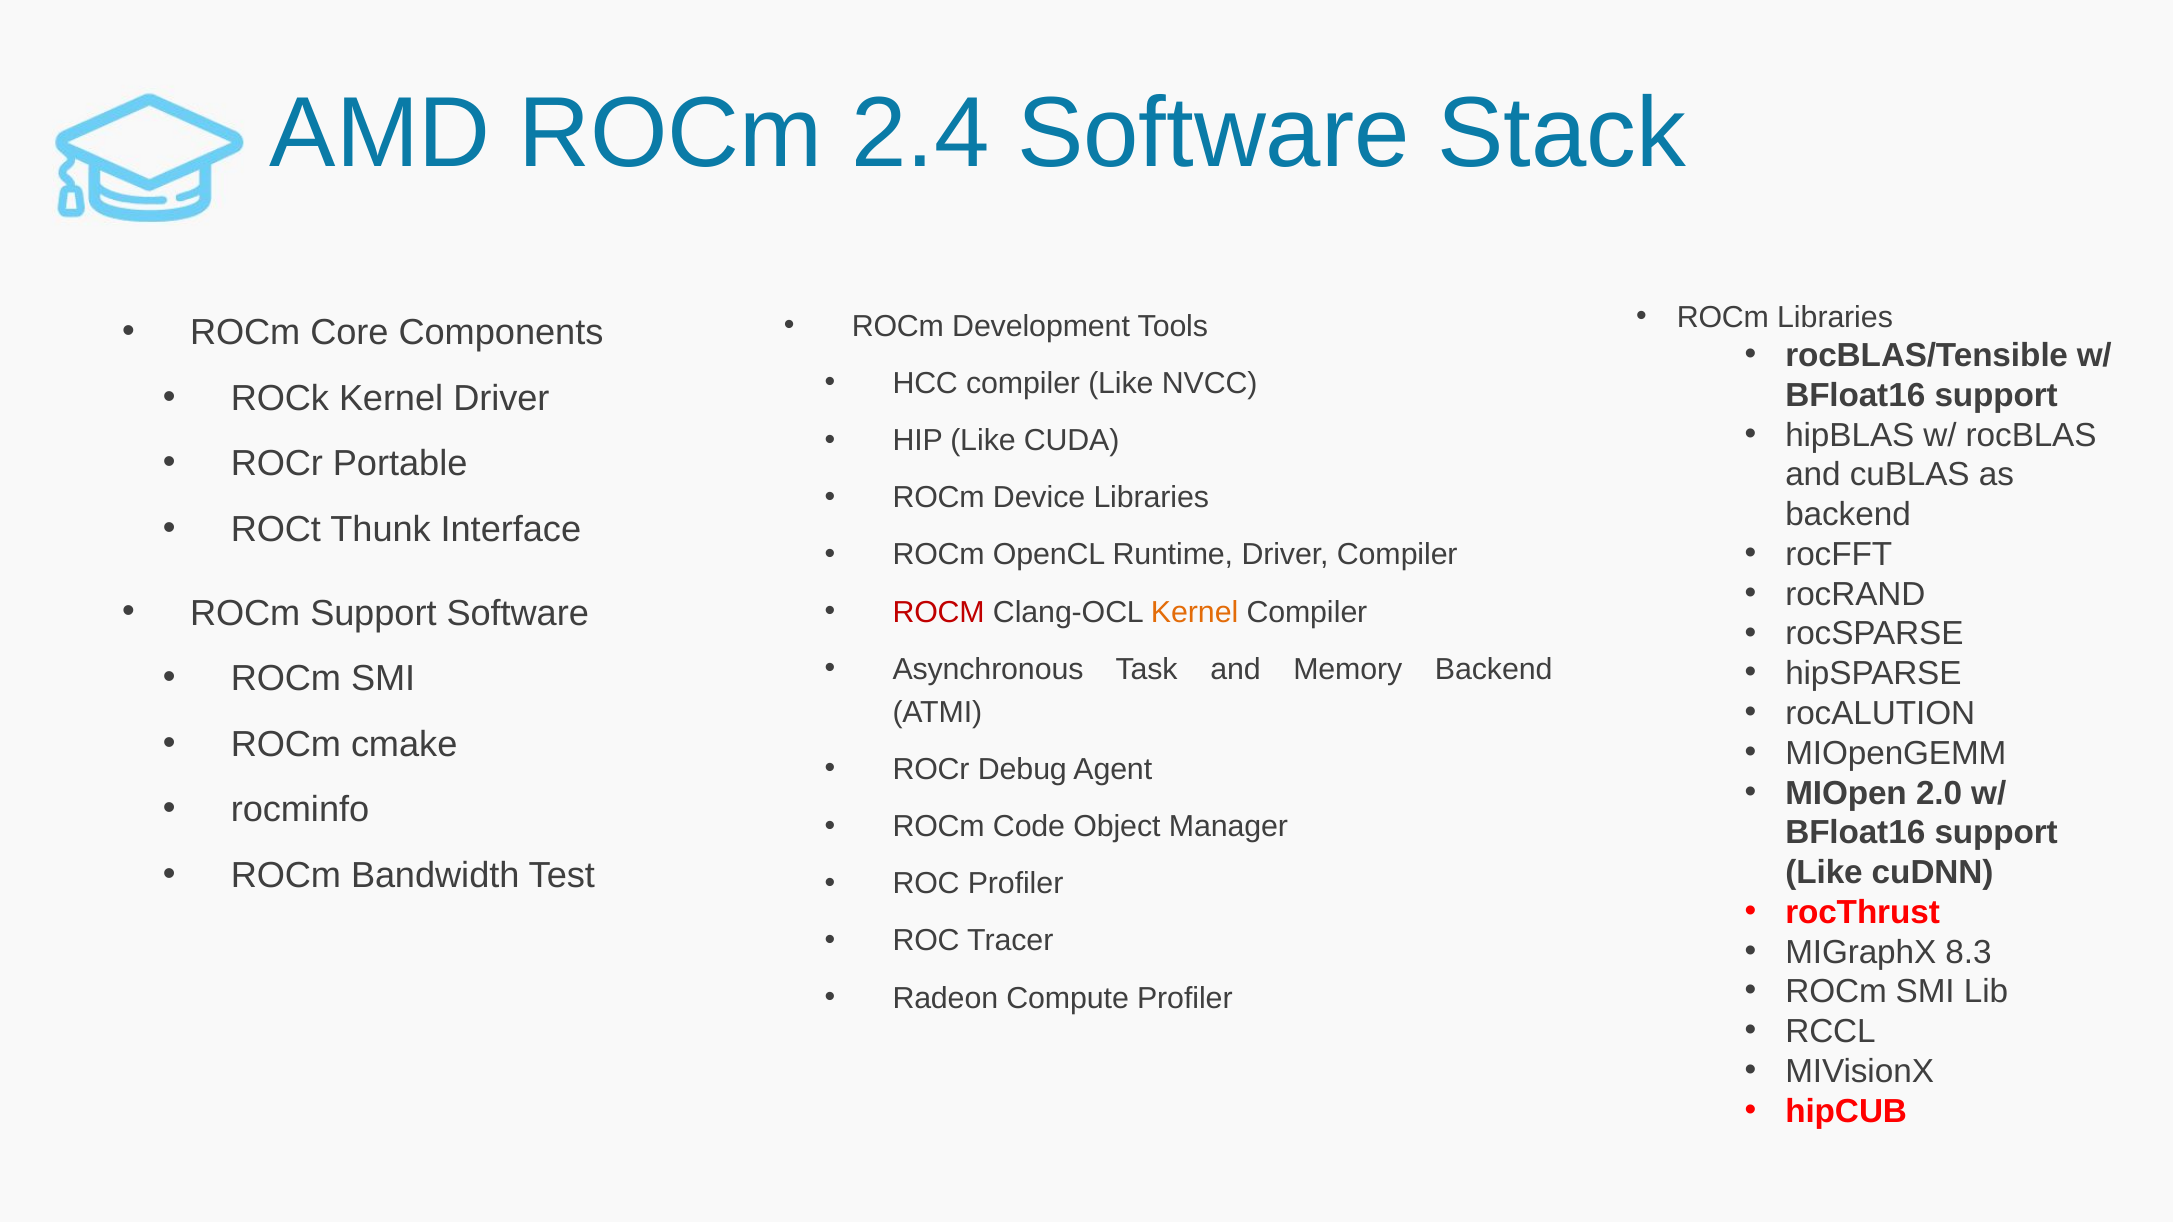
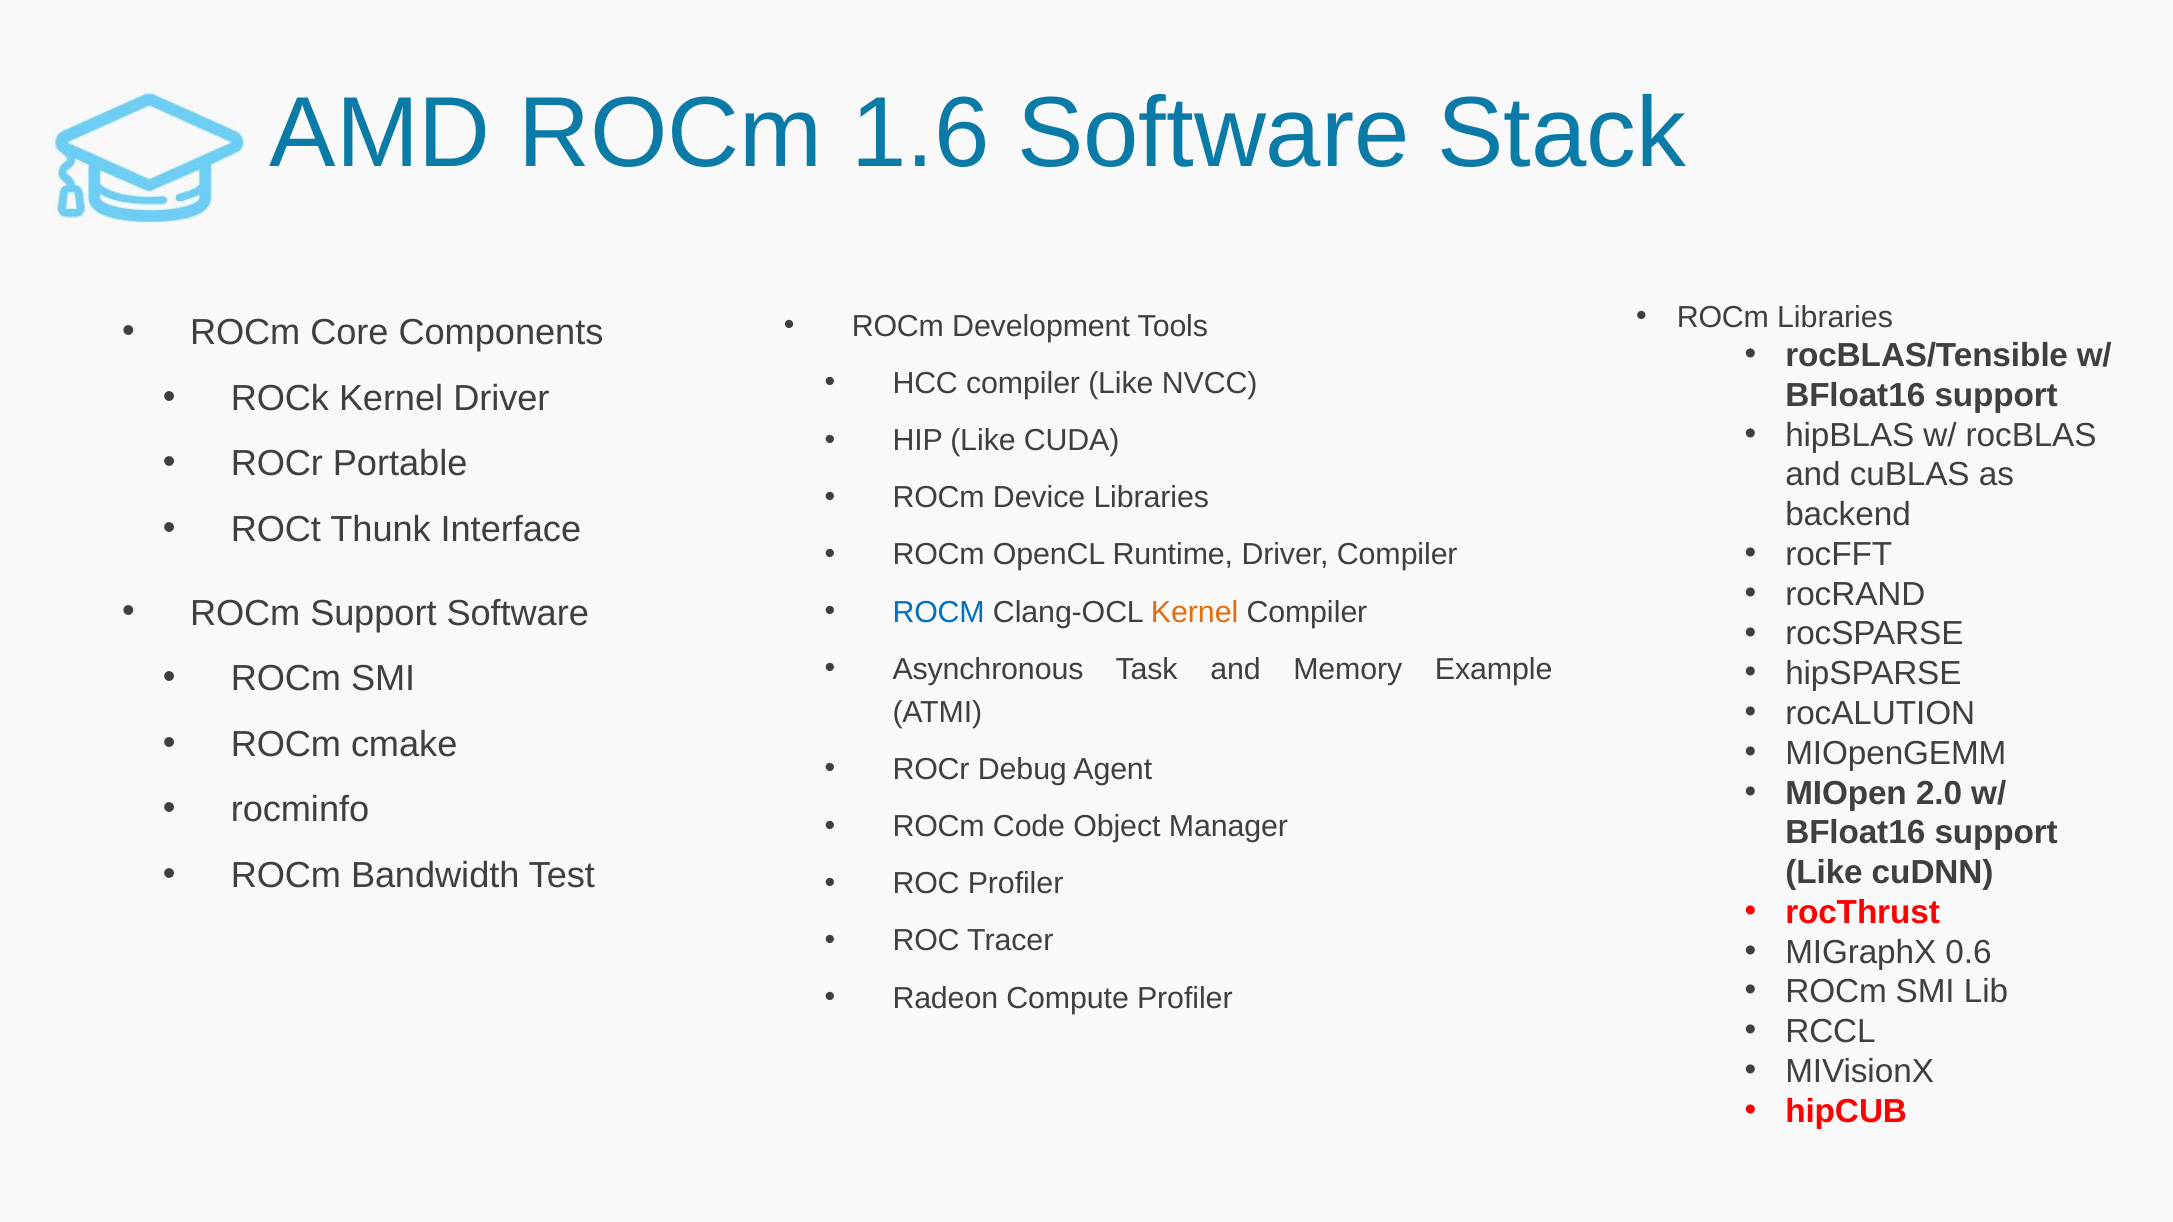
2.4: 2.4 -> 1.6 (920, 133)
ROCM colour: red -> blue (939, 612)
Memory Backend: Backend -> Example (1494, 669)
8.3: 8.3 -> 0.6 (1969, 952)
